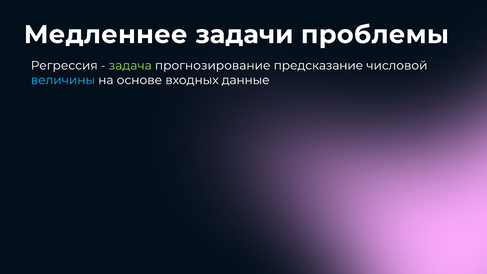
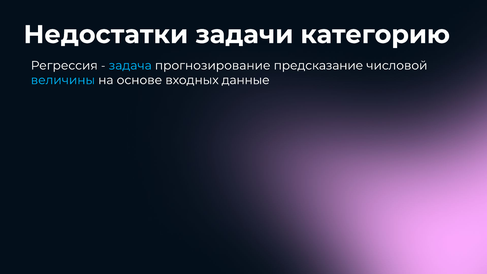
Медленнее: Медленнее -> Недостатки (106, 35)
проблемы: проблемы -> категорию (375, 35)
задача colour: light green -> light blue (130, 65)
